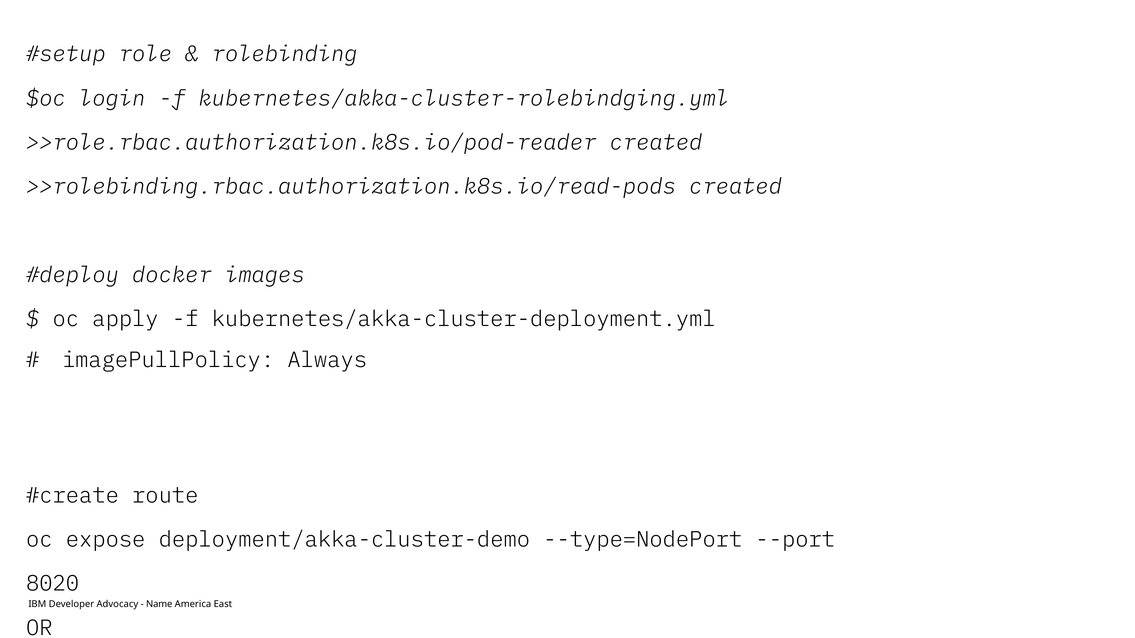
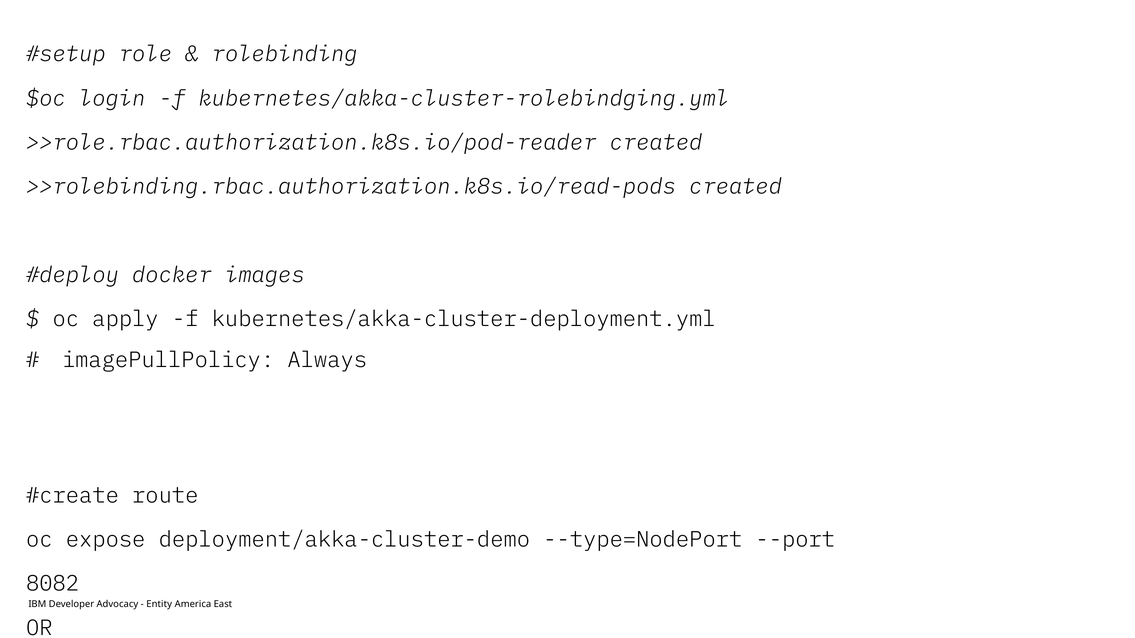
8020: 8020 -> 8082 (53, 584)
Name: Name -> Entity (159, 605)
